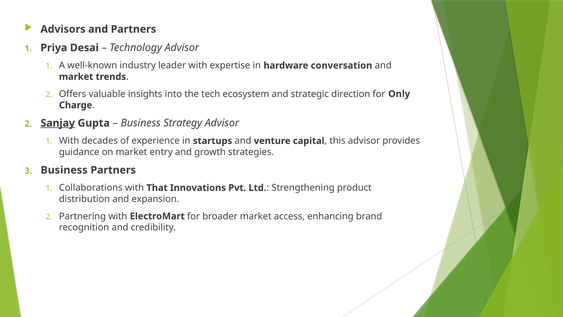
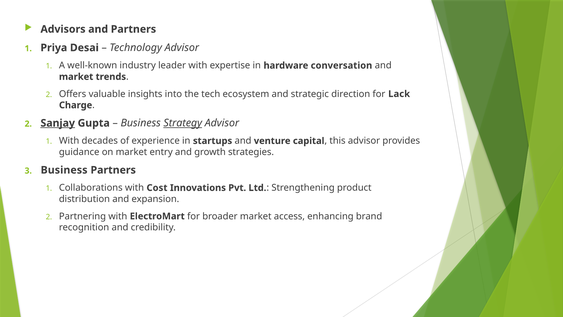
Only: Only -> Lack (399, 94)
Strategy underline: none -> present (183, 123)
That: That -> Cost (157, 188)
